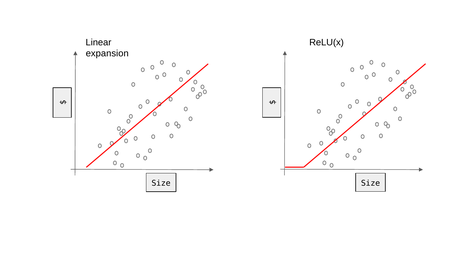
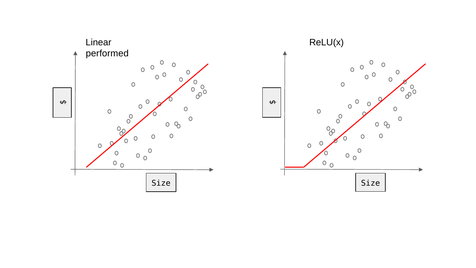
expansion: expansion -> performed (107, 53)
